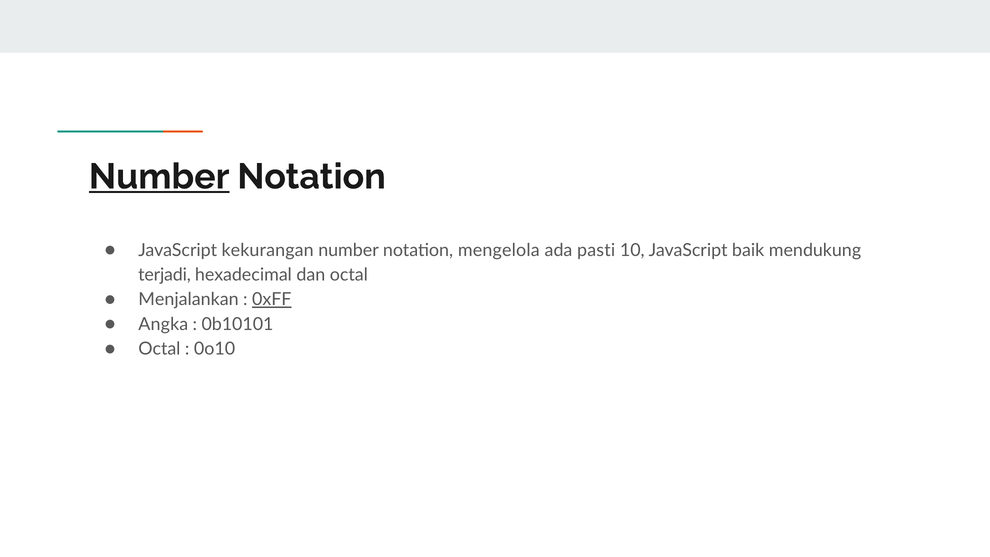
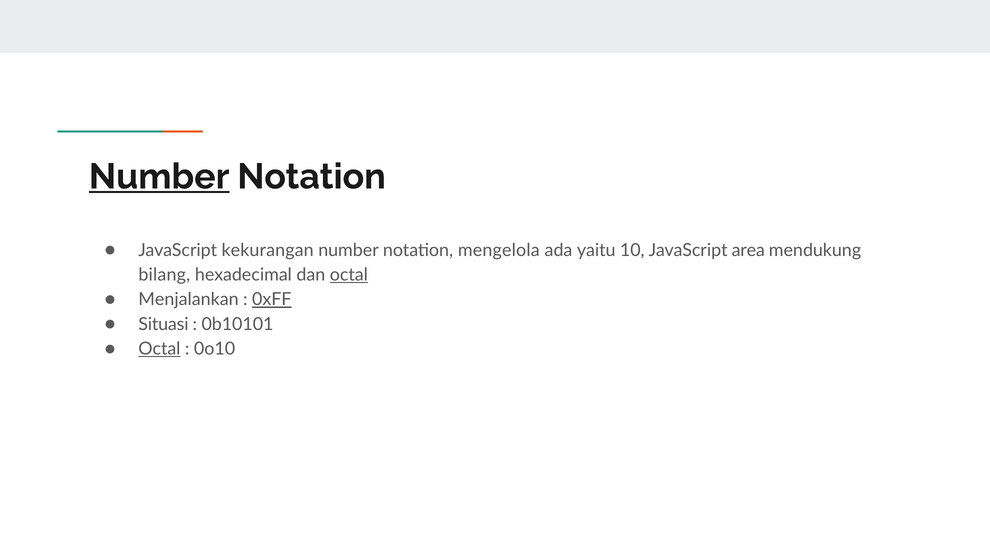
pasti: pasti -> yaitu (596, 250)
baik: baik -> area (748, 250)
terjadi: terjadi -> bilang (164, 275)
octal underline: none -> present (349, 275)
Angka: Angka -> Situasi (163, 324)
Octal underline: none -> present (159, 349)
